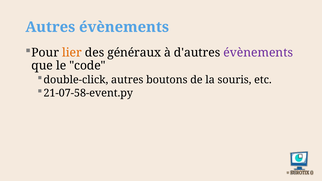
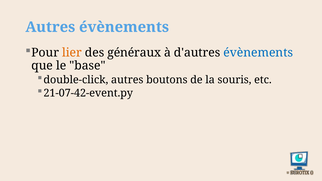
évènements colour: purple -> blue (258, 53)
code: code -> base (87, 66)
21-07-58-event.py: 21-07-58-event.py -> 21-07-42-event.py (88, 93)
